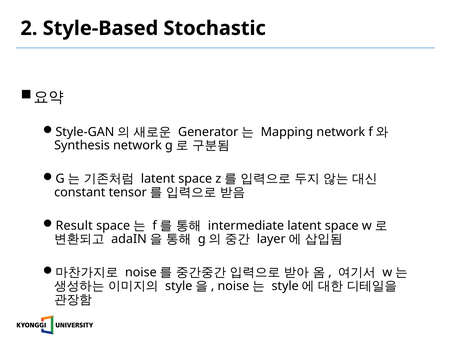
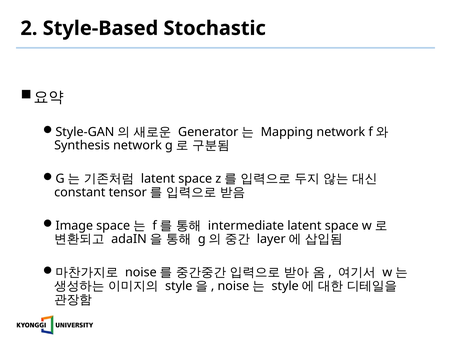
Result: Result -> Image (74, 226)
